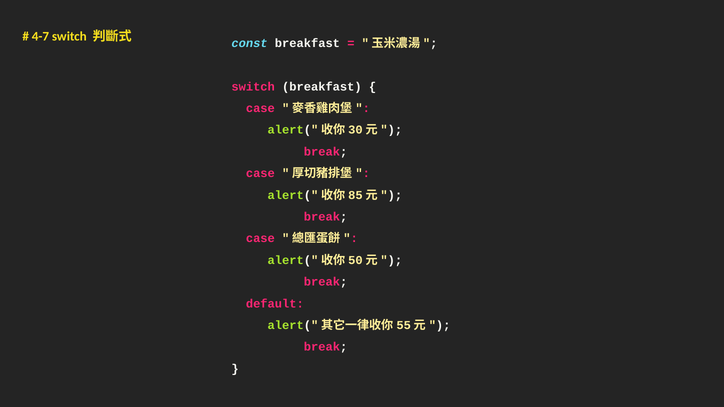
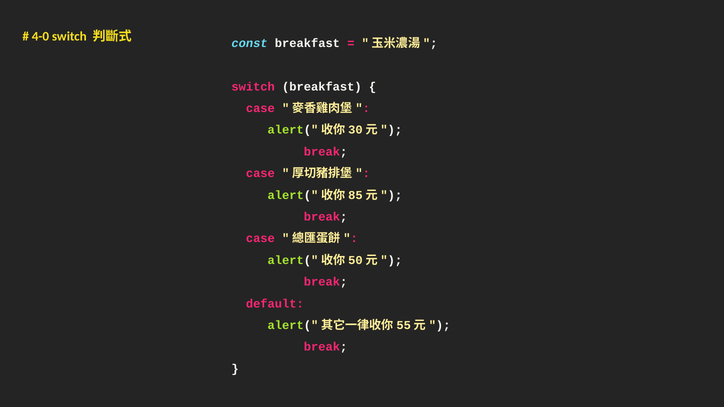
4-7: 4-7 -> 4-0 (40, 36)
